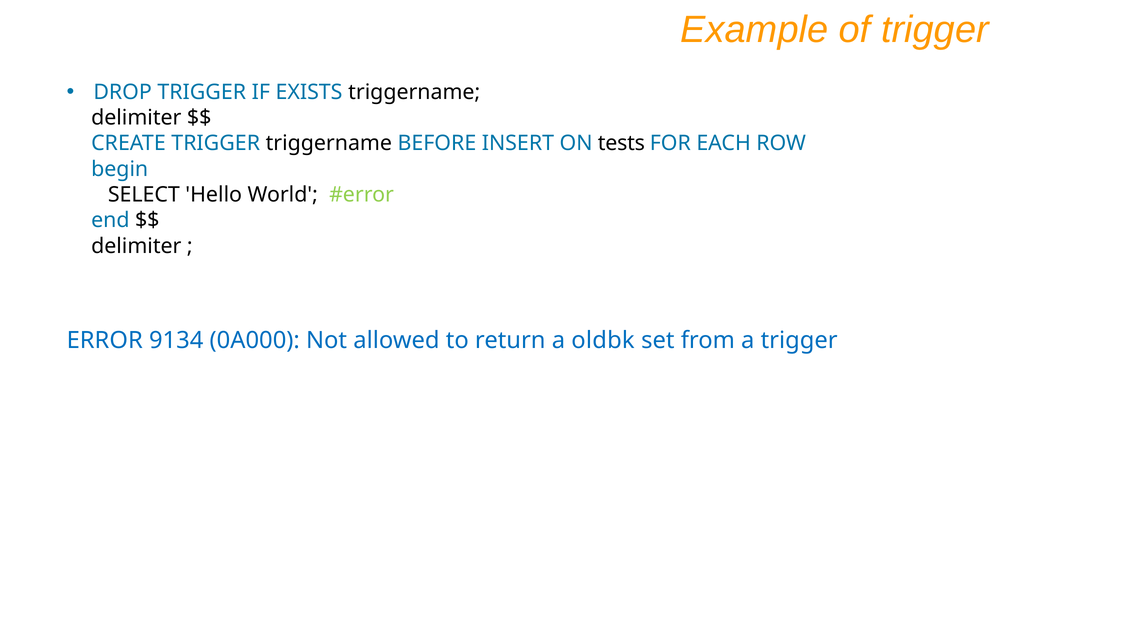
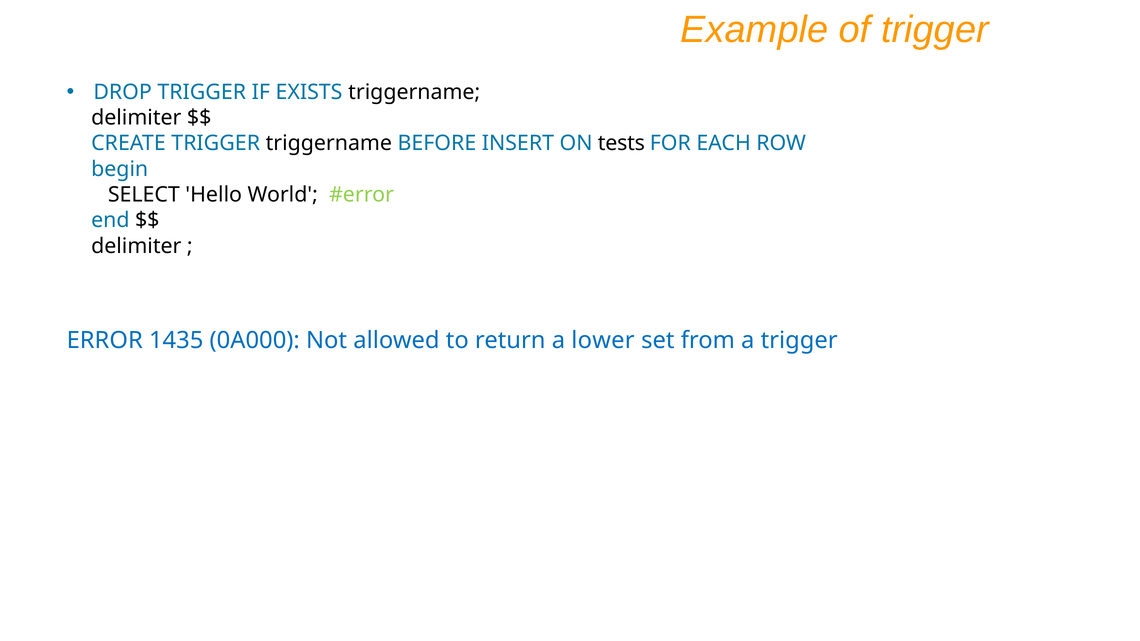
9134: 9134 -> 1435 (176, 341)
oldbk: oldbk -> lower (603, 341)
